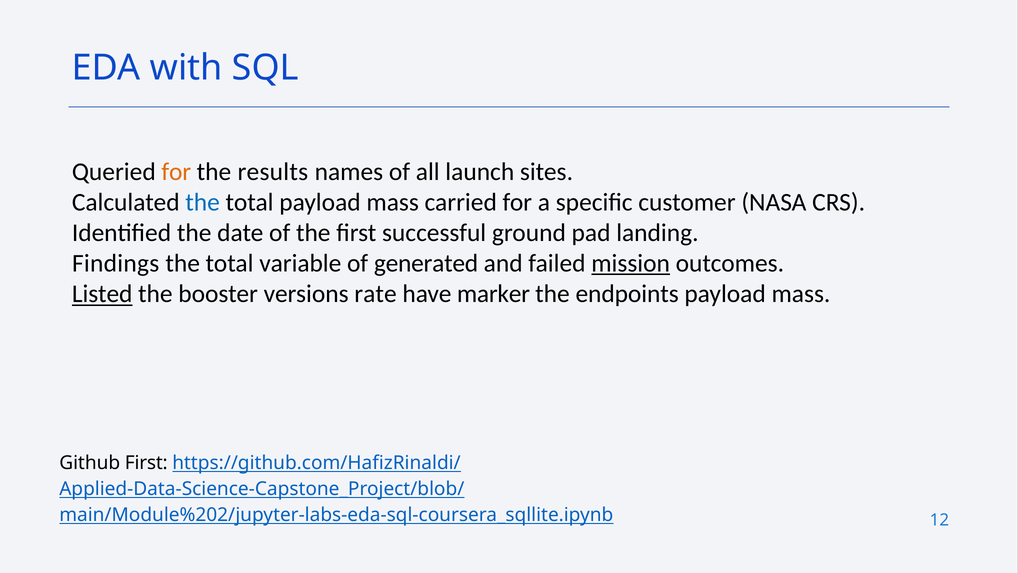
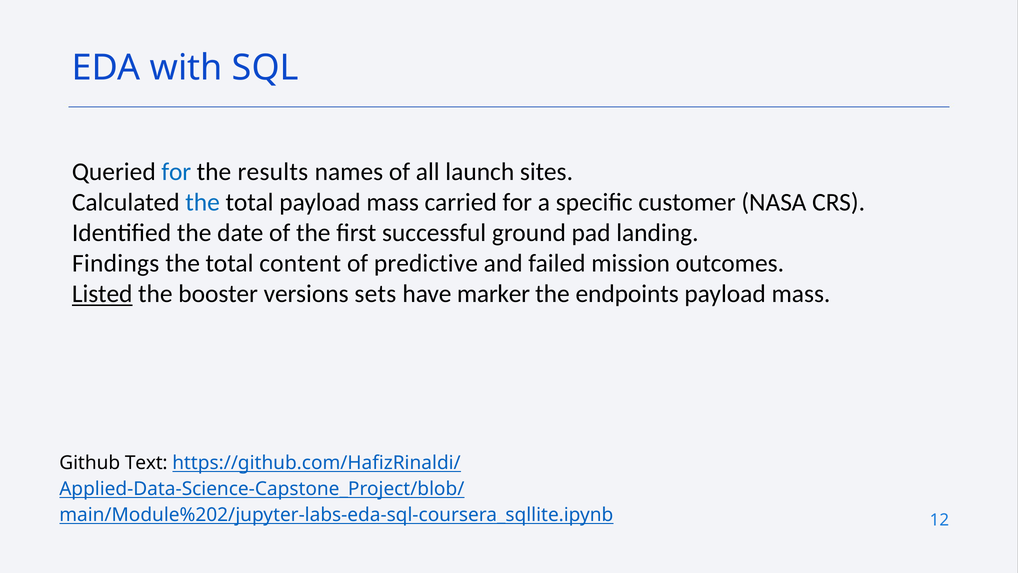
for colour: orange -> blue (176, 172)
variable: variable -> content (300, 263)
generated: generated -> predictive (426, 263)
mission underline: present -> none (631, 263)
rate: rate -> sets (375, 294)
Github First: First -> Text (146, 463)
